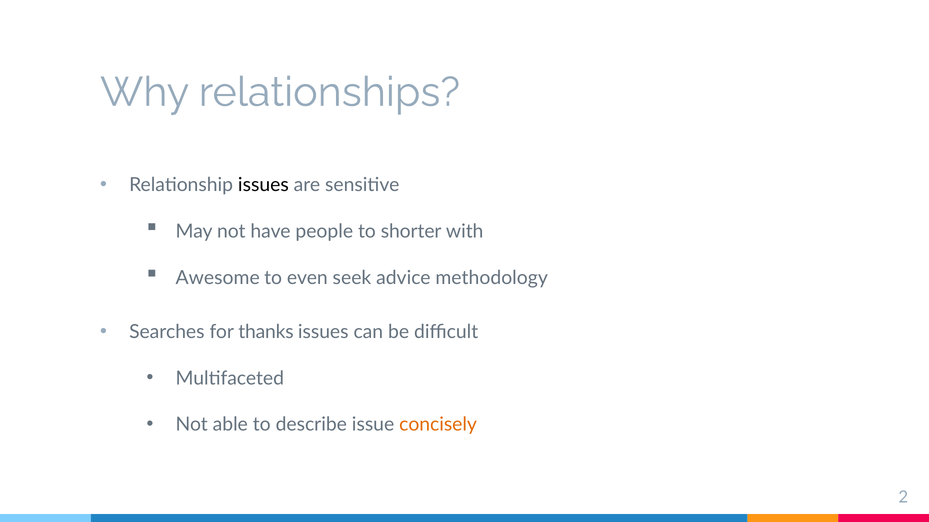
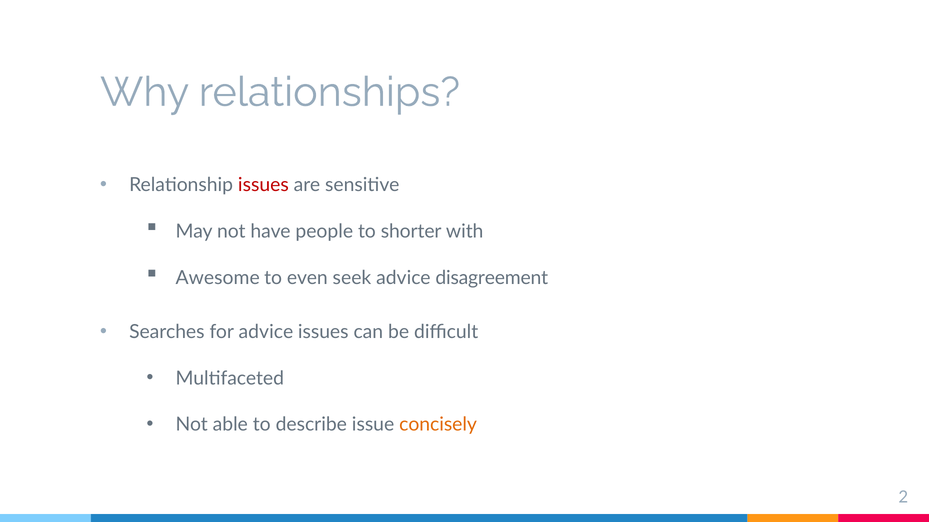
issues colour: black -> red (263, 185)
methodology: methodology -> disagreement (492, 278)
for thanks: thanks -> advice (266, 332)
